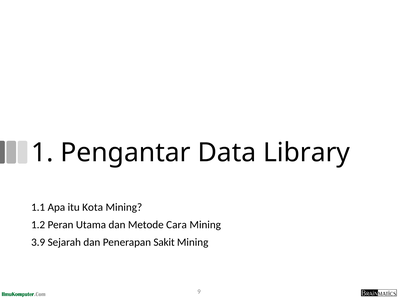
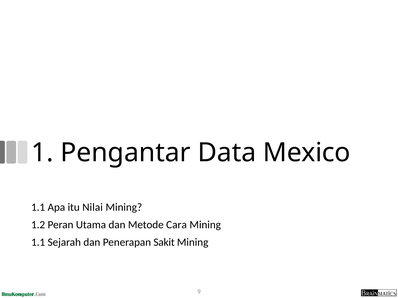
Library: Library -> Mexico (307, 153)
Kota: Kota -> Nilai (93, 208)
3.9: 3.9 -> 1.1 (38, 243)
